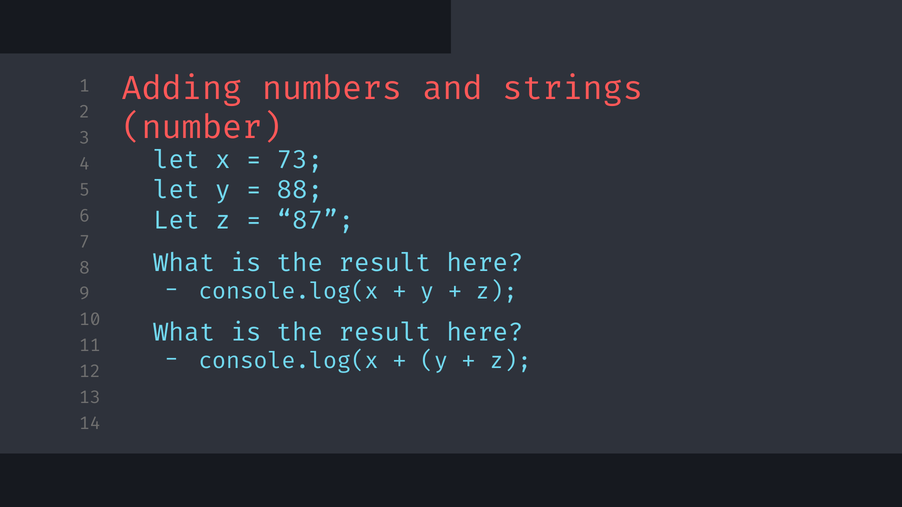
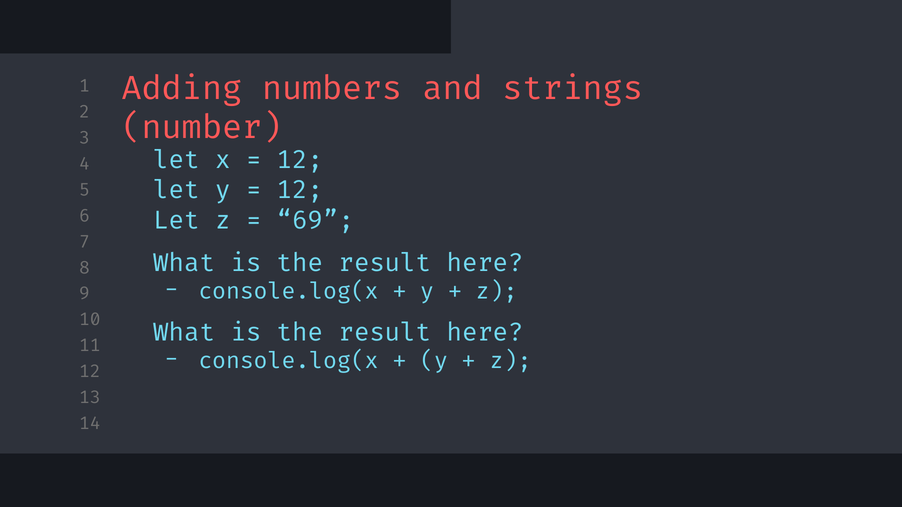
73: 73 -> 12 (300, 160)
88: 88 -> 12 (300, 190)
87: 87 -> 69 (316, 220)
